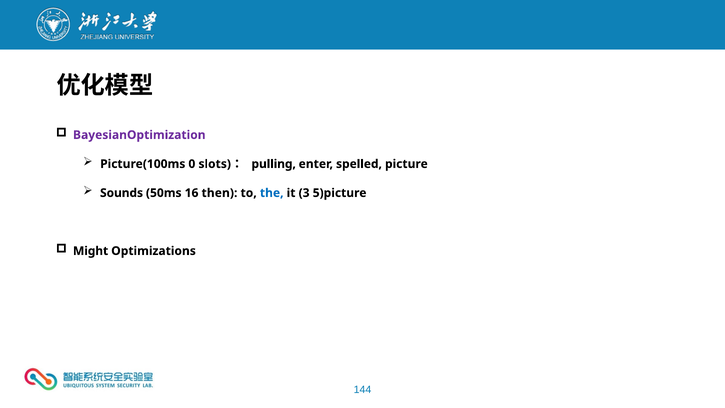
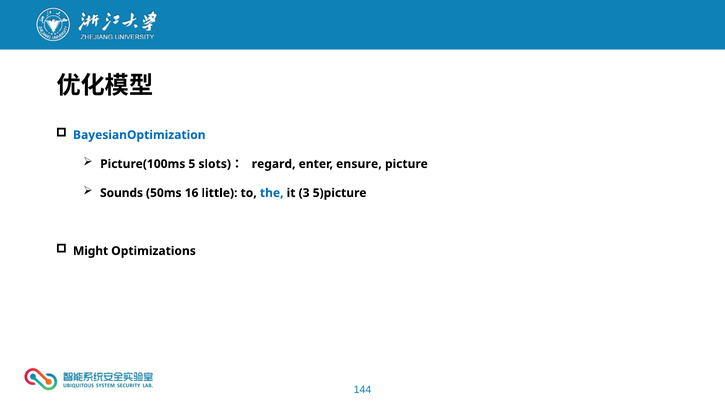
BayesianOptimization colour: purple -> blue (139, 135)
0: 0 -> 5 (192, 164)
pulling: pulling -> regard (274, 164)
spelled: spelled -> ensure (359, 164)
then: then -> little (219, 193)
